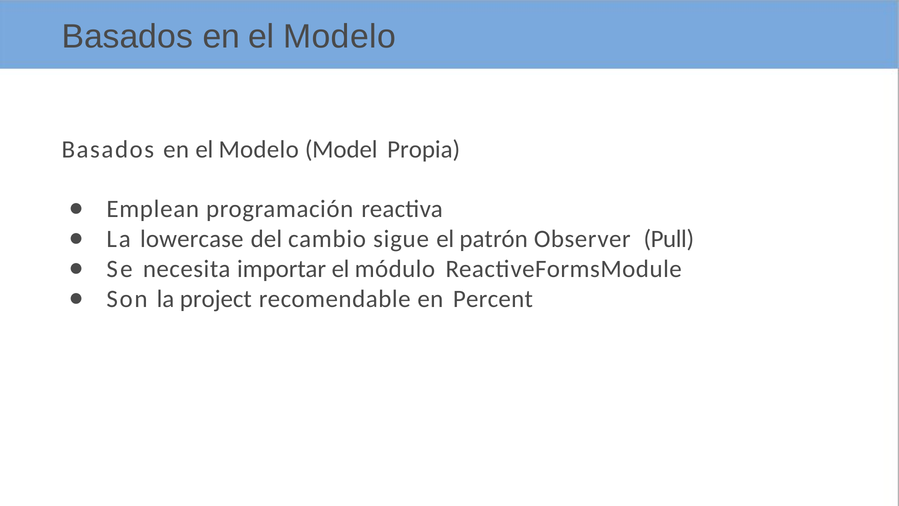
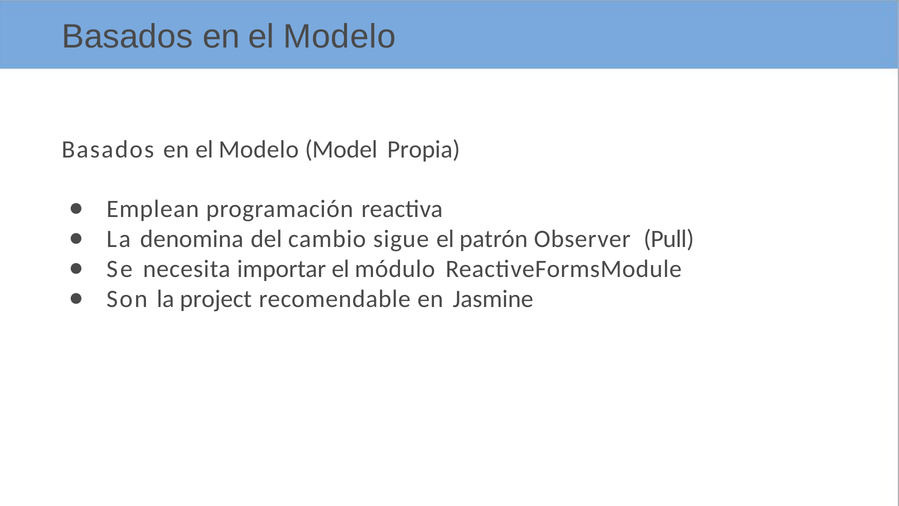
lowercase: lowercase -> denomina (192, 239)
Percent: Percent -> Jasmine (493, 299)
